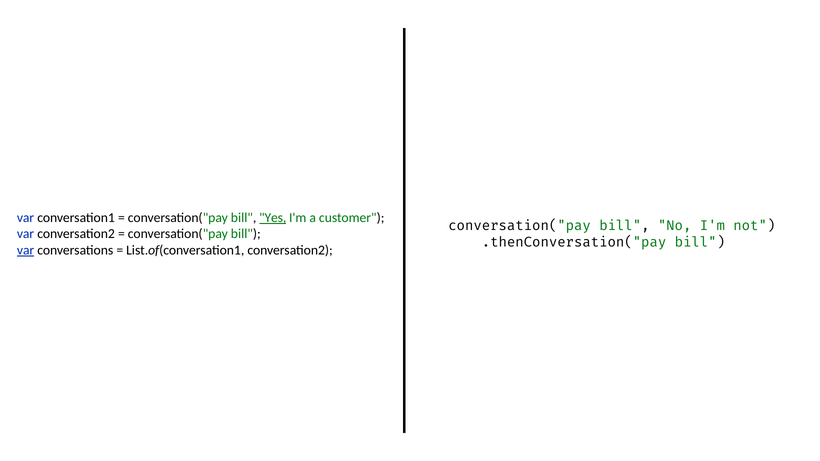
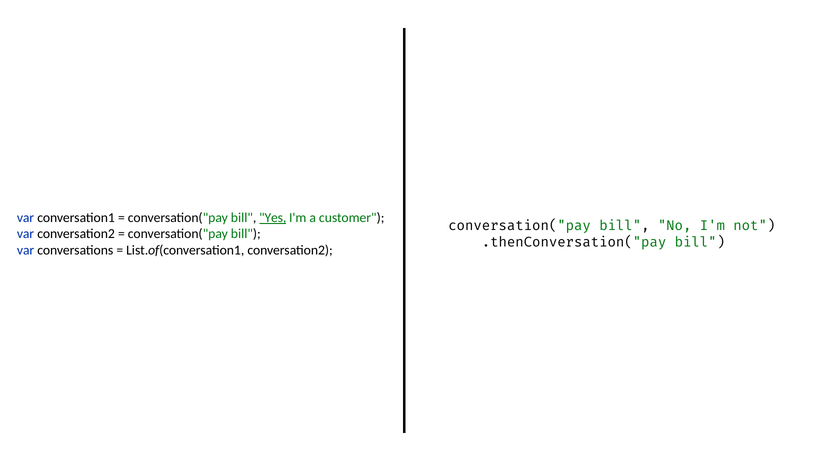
var underline: present -> none (26, 250)
